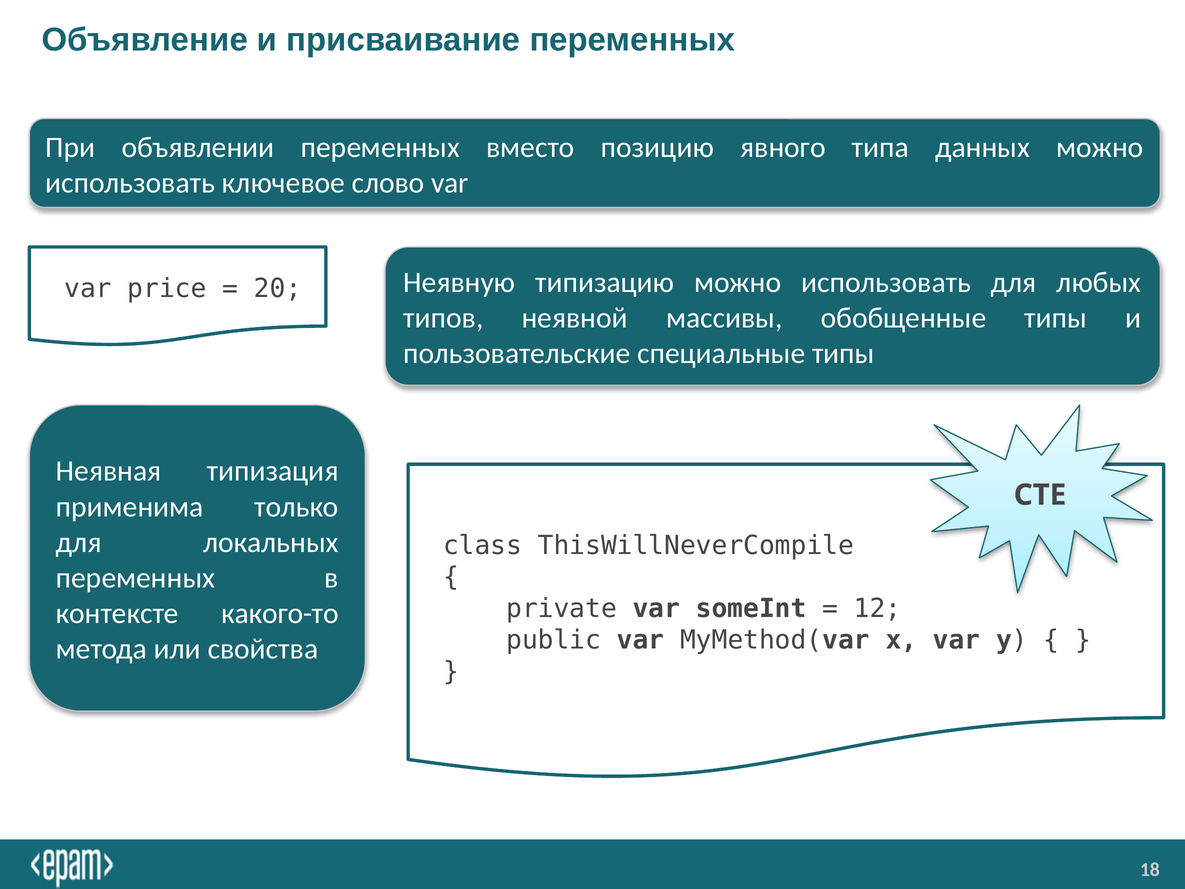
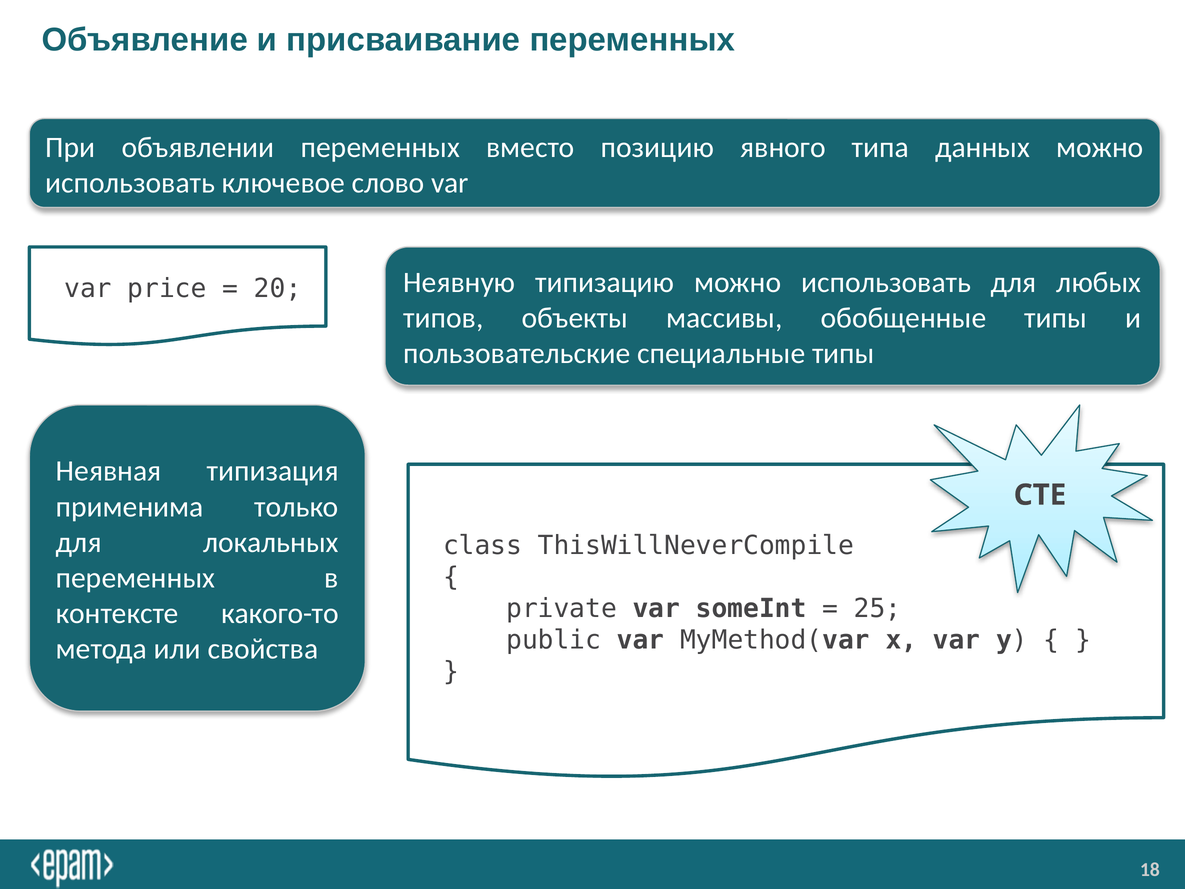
неявной: неявной -> объекты (575, 318)
12: 12 -> 25 (878, 608)
